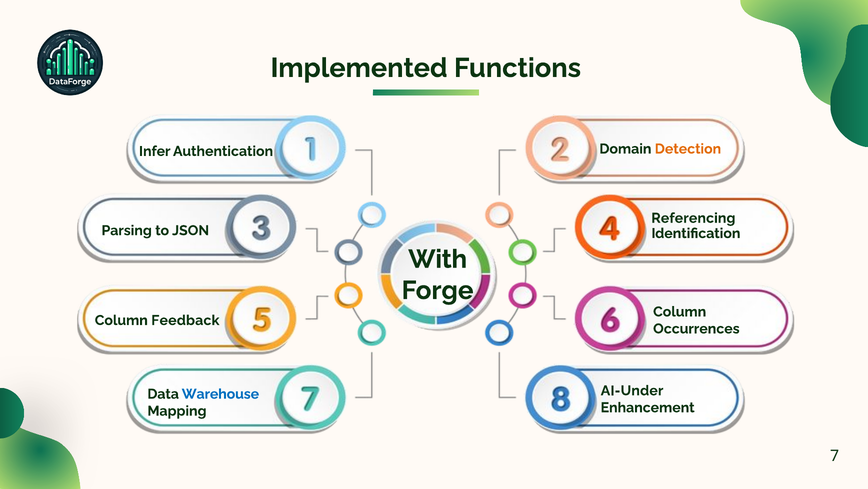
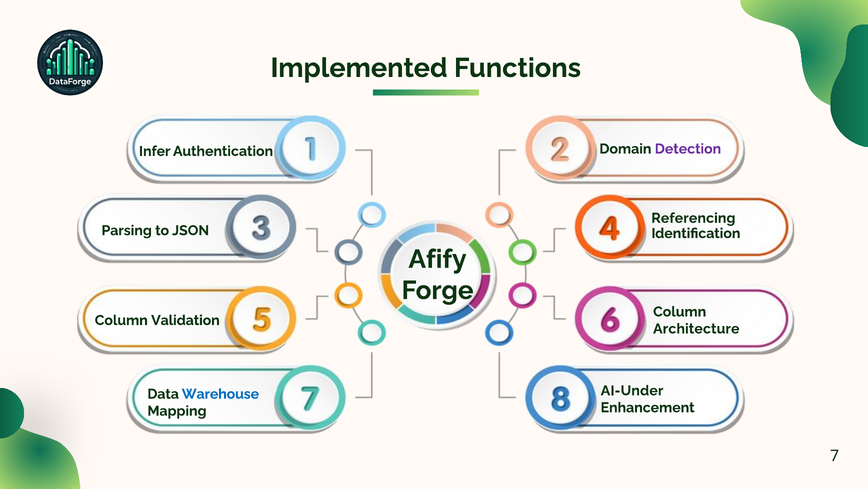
Detection colour: orange -> purple (688, 149)
With: With -> Afify (437, 259)
Feedback: Feedback -> Validation (185, 320)
Occurrences: Occurrences -> Architecture (696, 329)
